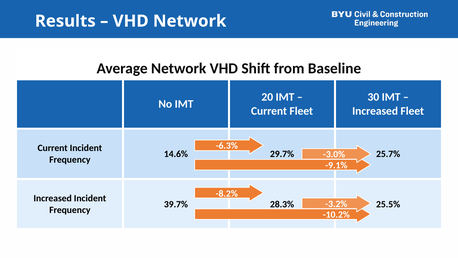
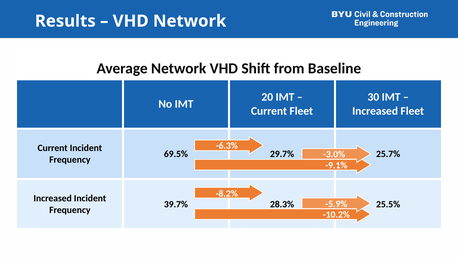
14.6%: 14.6% -> 69.5% (176, 154)
-3.2%: -3.2% -> -5.9% (336, 204)
